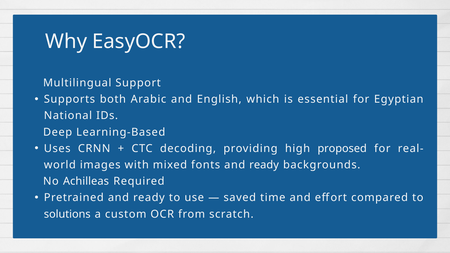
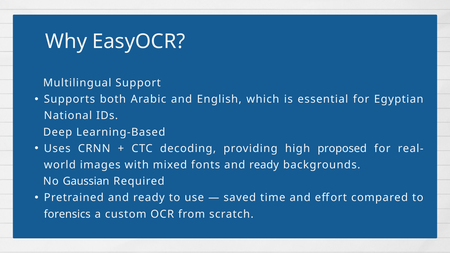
Achilleas: Achilleas -> Gaussian (86, 181)
solutions: solutions -> forensics (67, 214)
